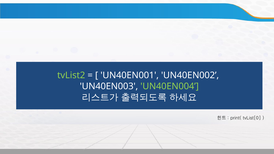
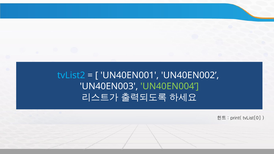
tvList2 colour: light green -> light blue (71, 75)
